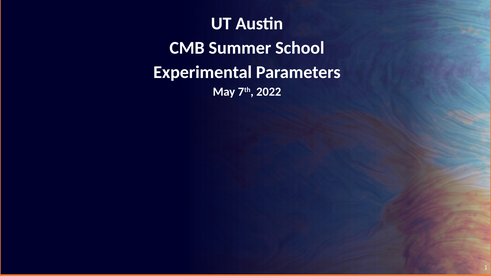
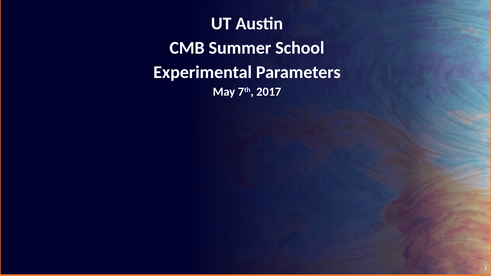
2022: 2022 -> 2017 (269, 92)
